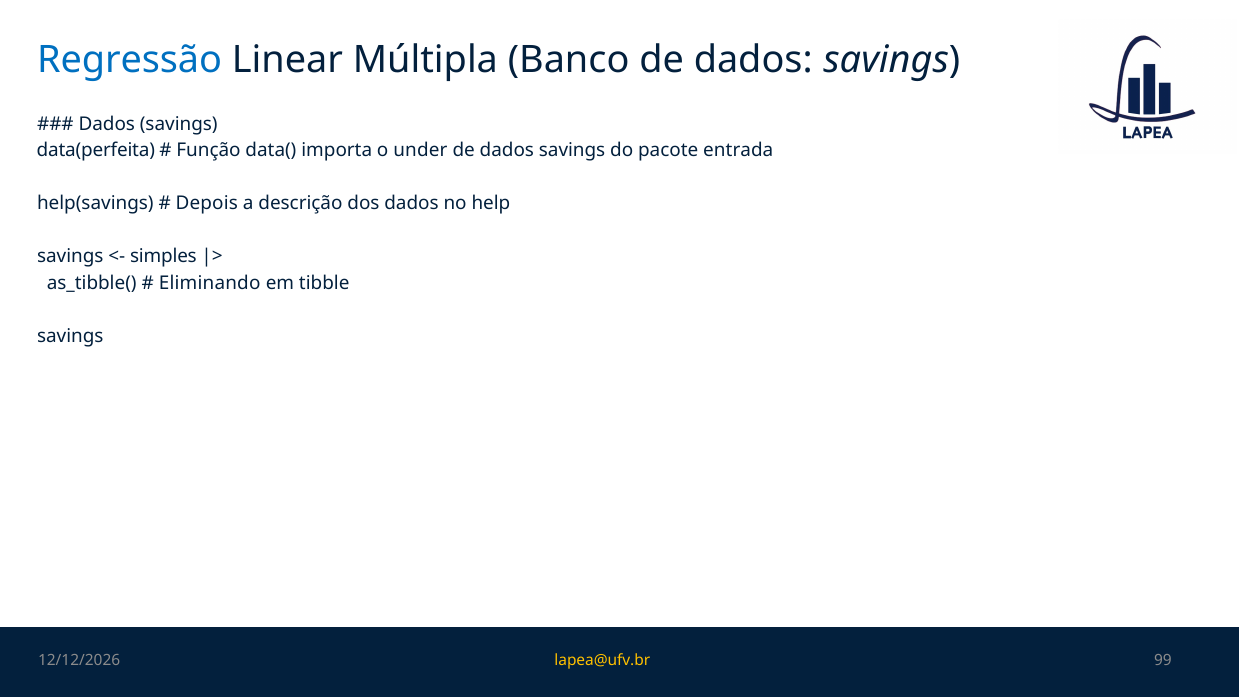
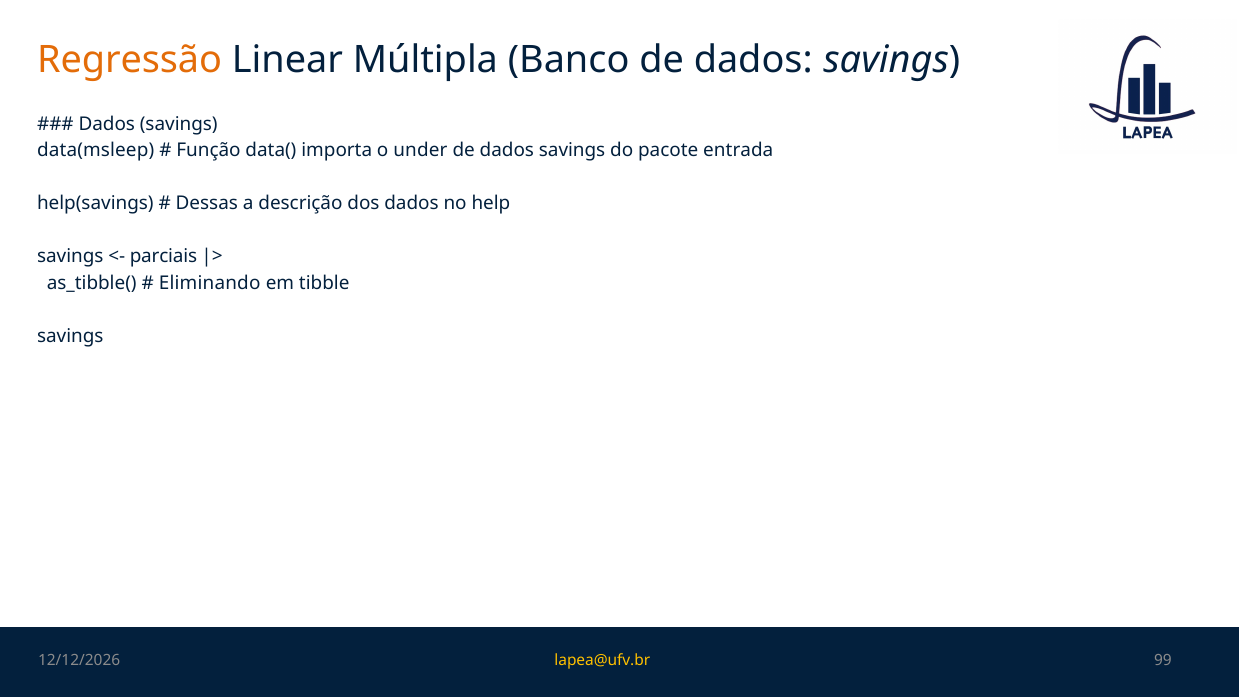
Regressão colour: blue -> orange (130, 60)
data(perfeita: data(perfeita -> data(msleep (96, 151)
Depois: Depois -> Dessas (207, 204)
simples: simples -> parciais (163, 257)
